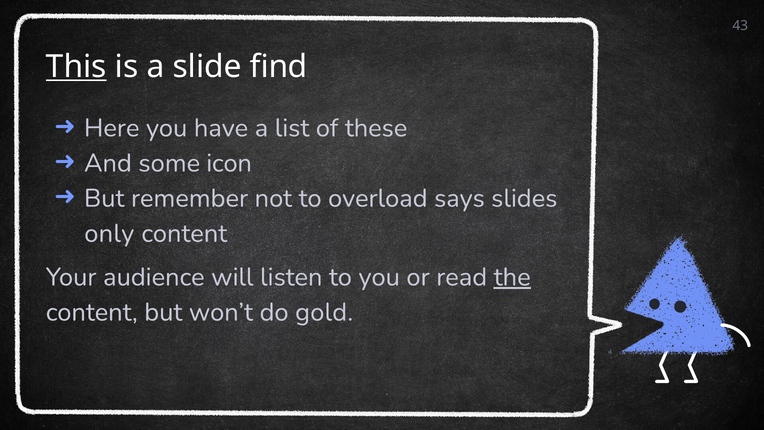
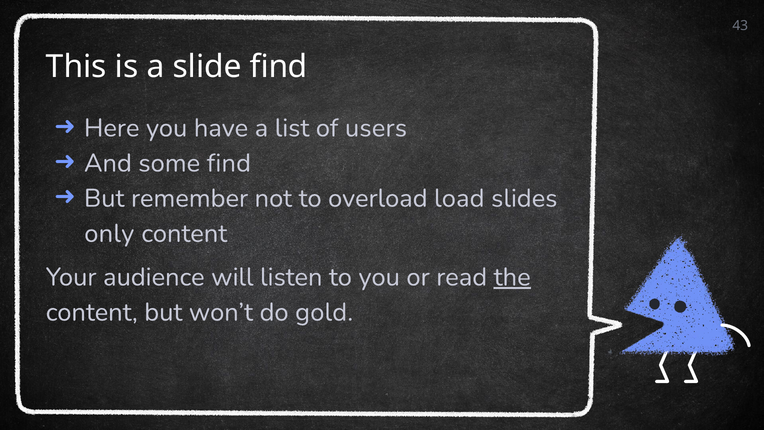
This underline: present -> none (76, 67)
these: these -> users (376, 128)
some icon: icon -> find (229, 163)
says: says -> load (459, 198)
